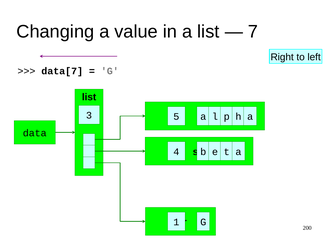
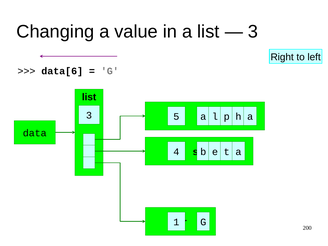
7: 7 -> 3 (253, 32)
data[7: data[7 -> data[6 (62, 71)
